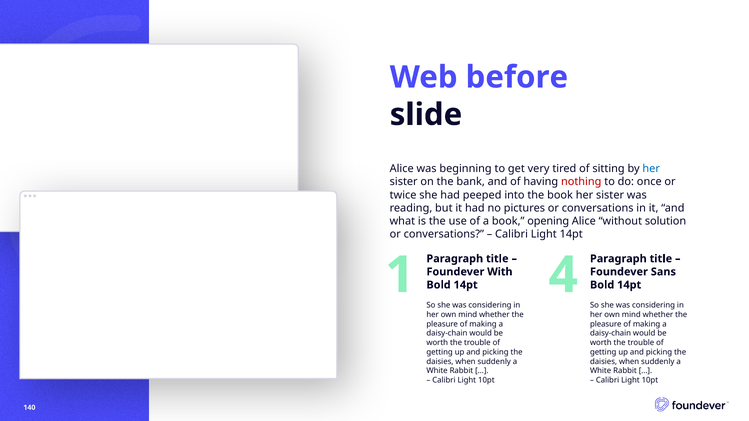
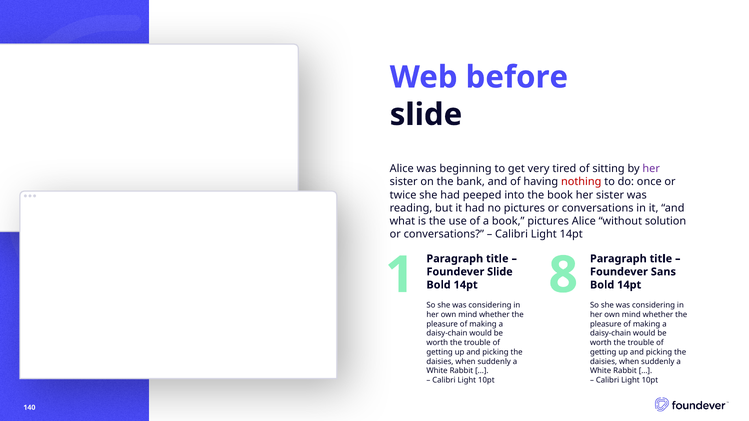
her colour: blue -> purple (651, 169)
book opening: opening -> pictures (548, 221)
4: 4 -> 8 (563, 275)
Foundever With: With -> Slide (500, 272)
